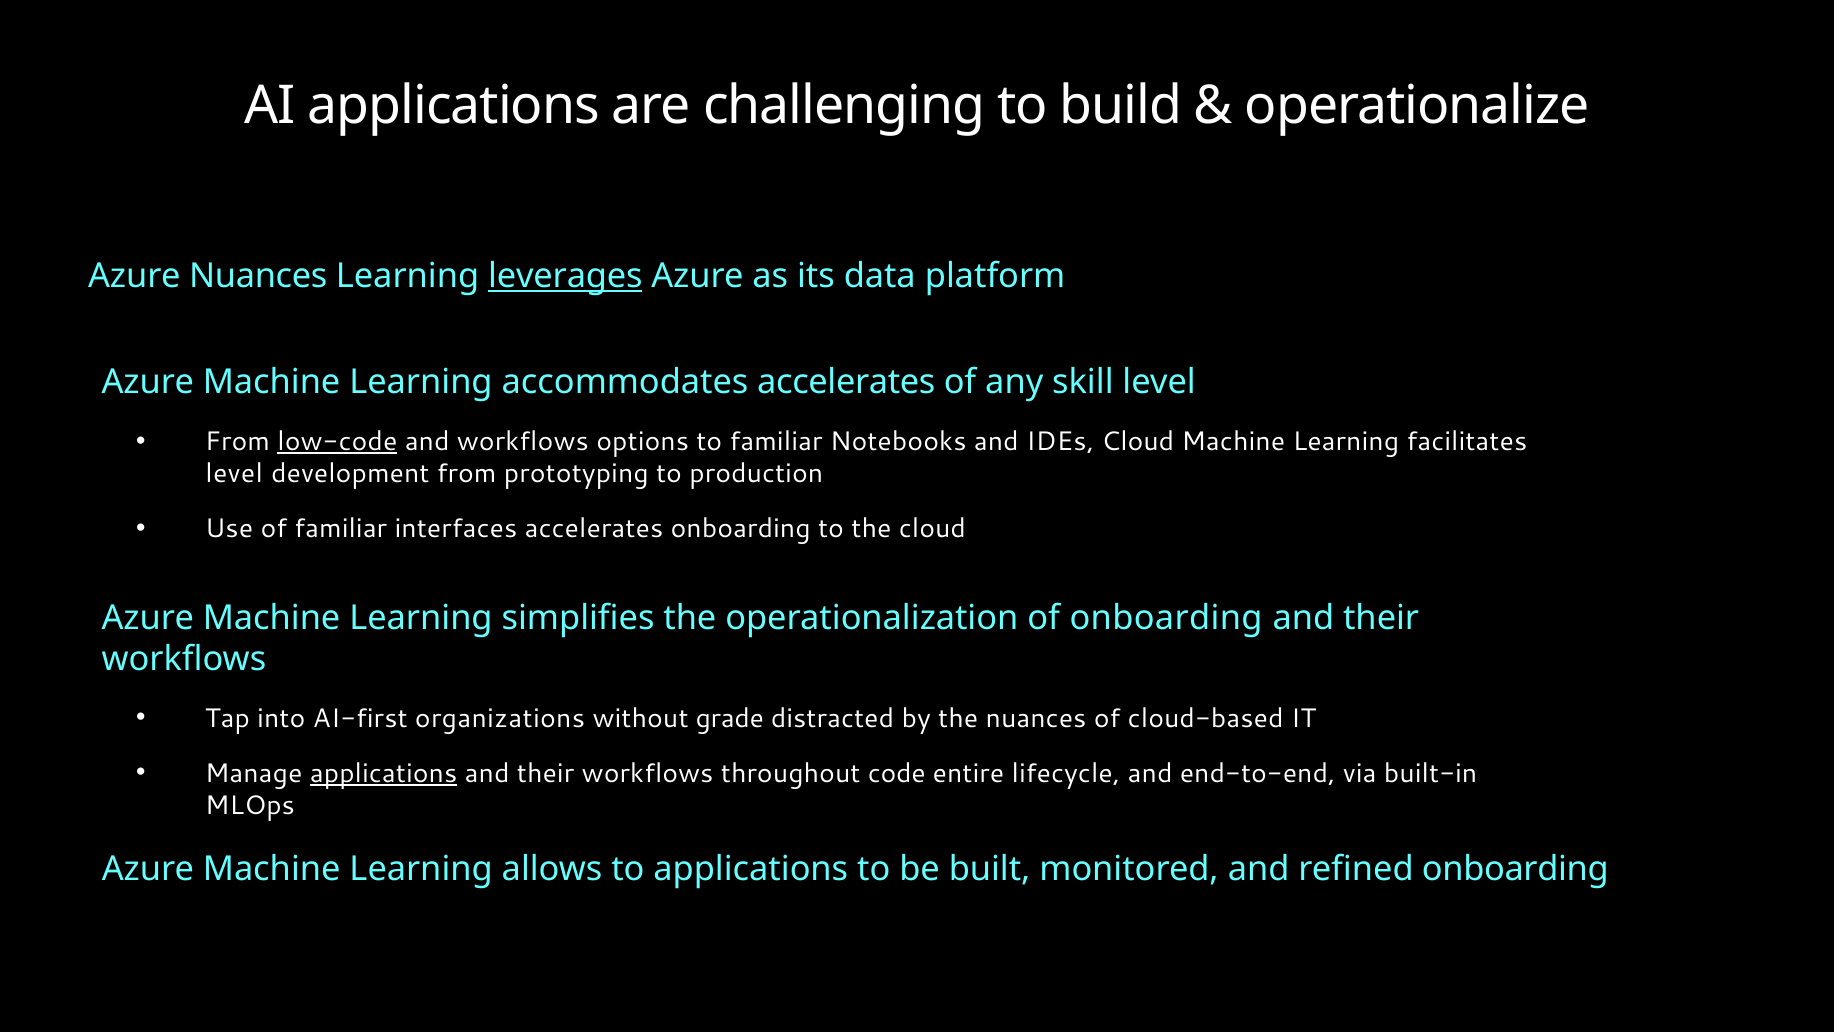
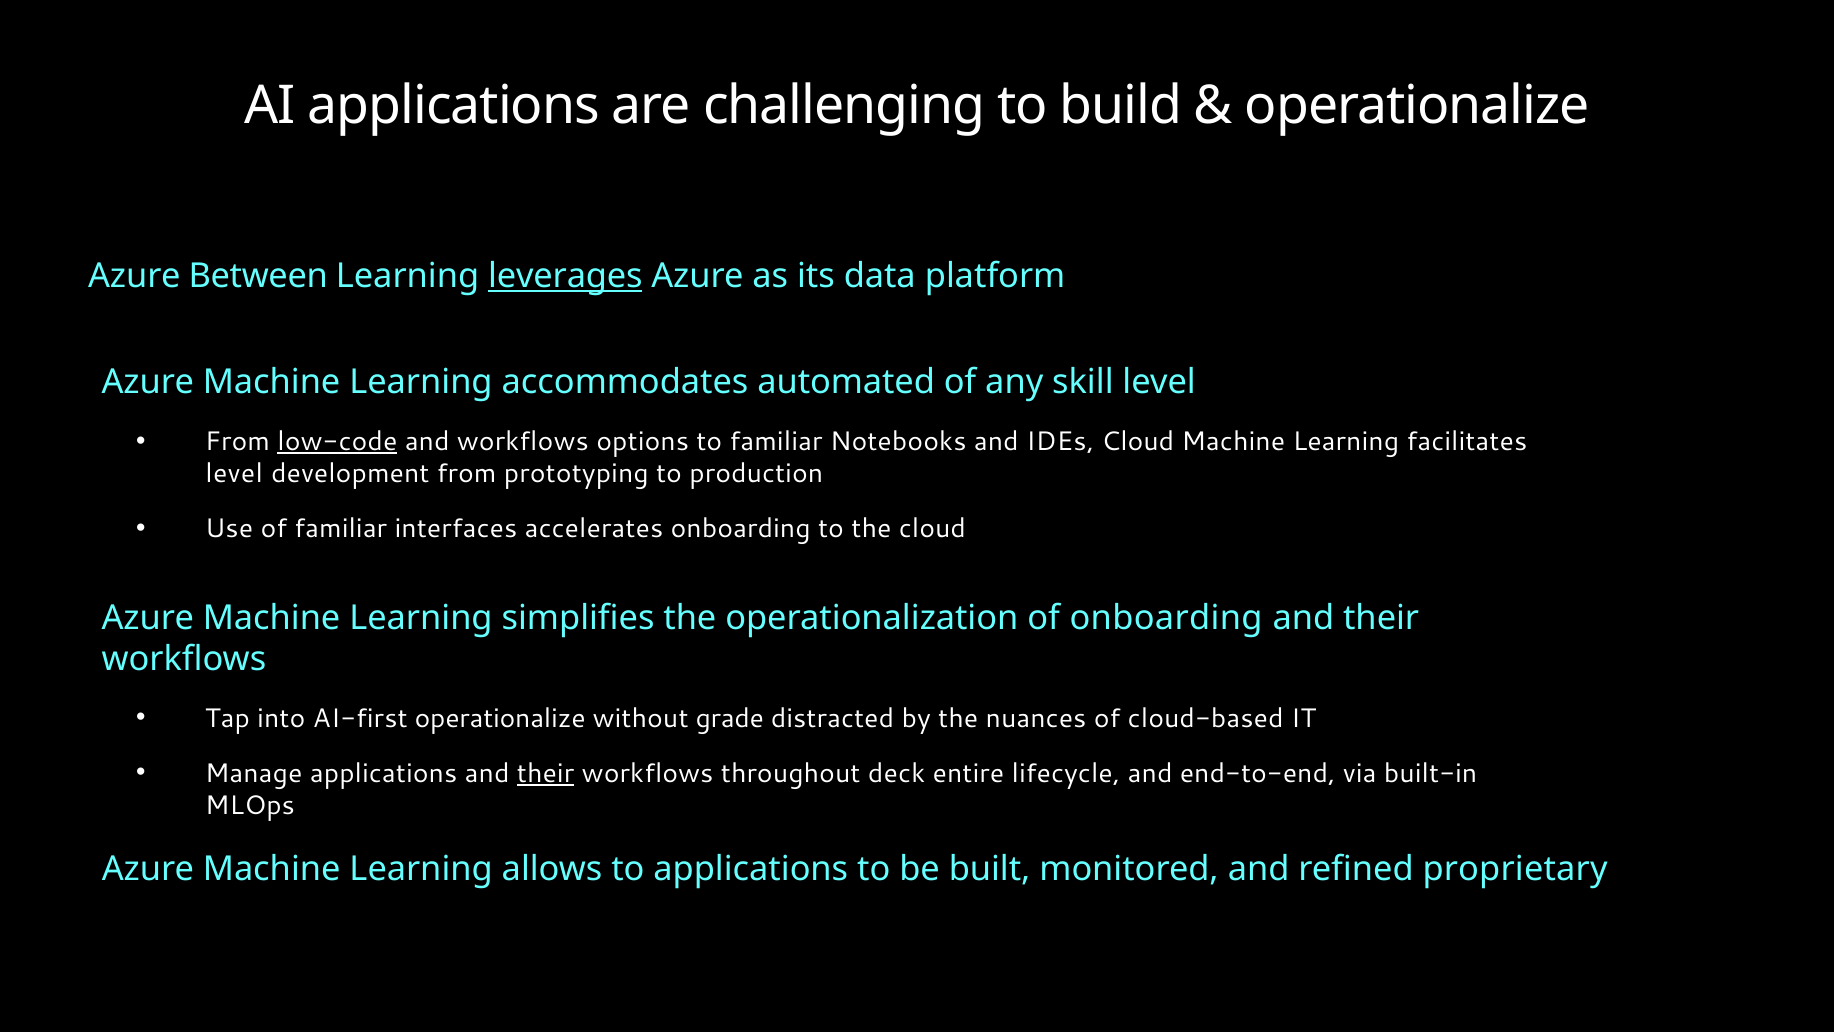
Azure Nuances: Nuances -> Between (258, 276)
accommodates accelerates: accelerates -> automated (846, 382)
AI-first organizations: organizations -> operationalize (500, 718)
applications underline: present -> none (384, 773)
their underline: none -> present (546, 773)
code: code -> deck (897, 773)
refined onboarding: onboarding -> proprietary (1515, 868)
